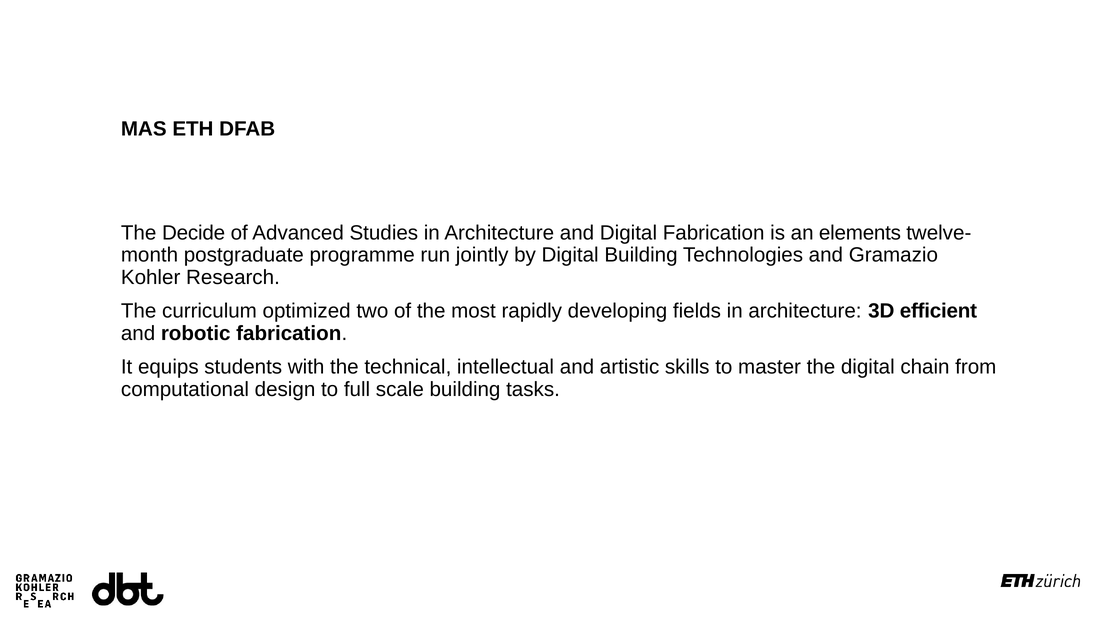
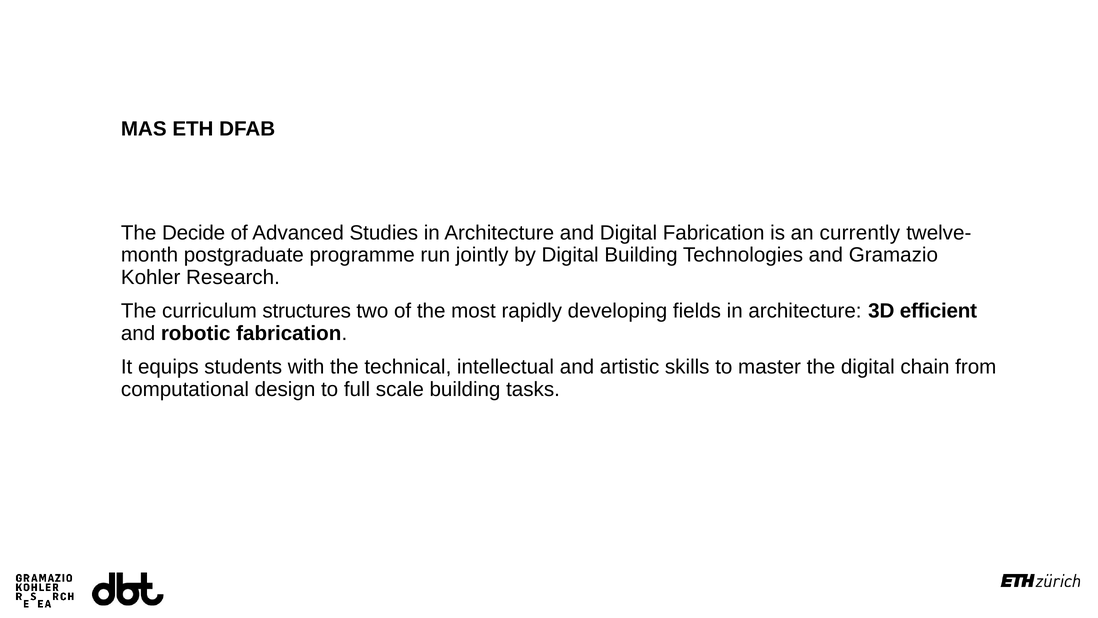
elements: elements -> currently (860, 233)
optimized: optimized -> structures (307, 311)
